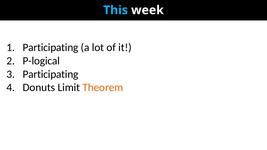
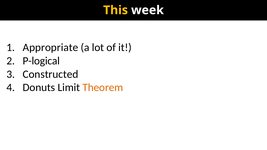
This colour: light blue -> yellow (116, 10)
Participating: Participating -> Appropriate (50, 48)
Participating: Participating -> Constructed (50, 74)
